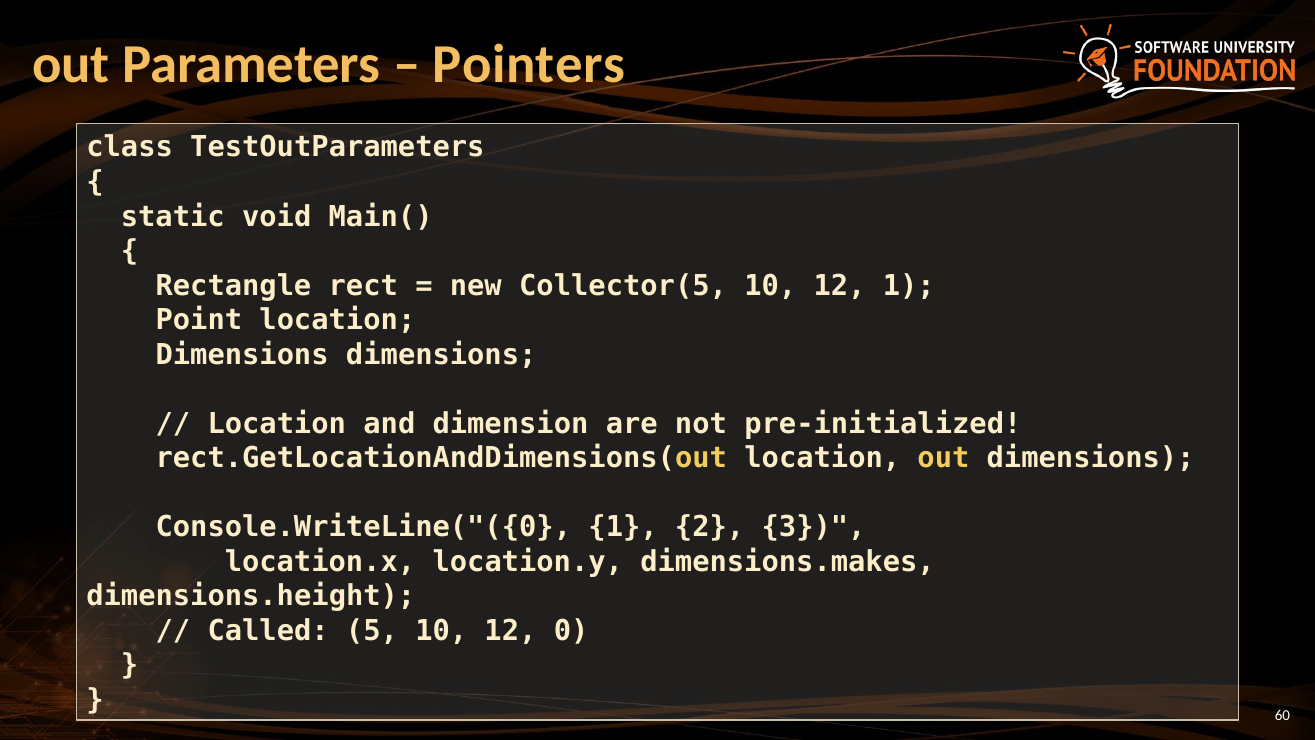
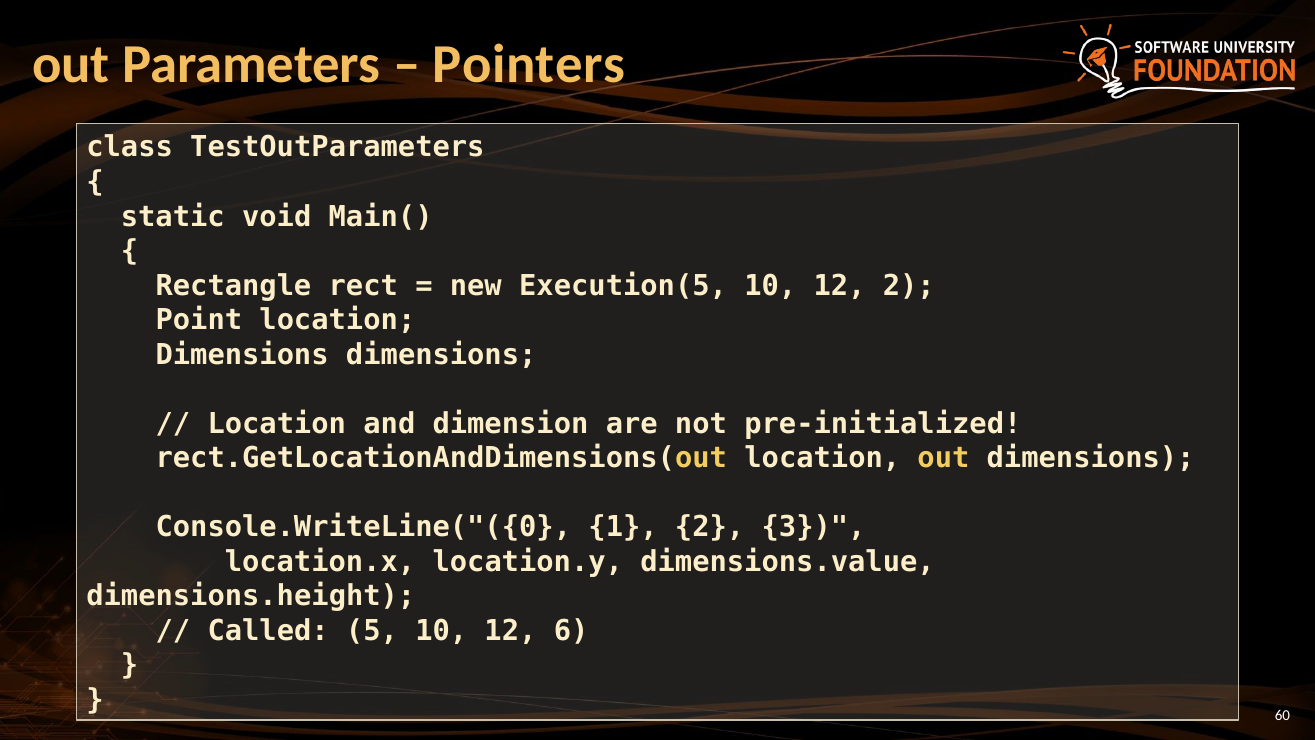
Collector(5: Collector(5 -> Execution(5 (623, 286)
12 1: 1 -> 2 (909, 286)
dimensions.makes: dimensions.makes -> dimensions.value (788, 562)
0: 0 -> 6 (571, 631)
